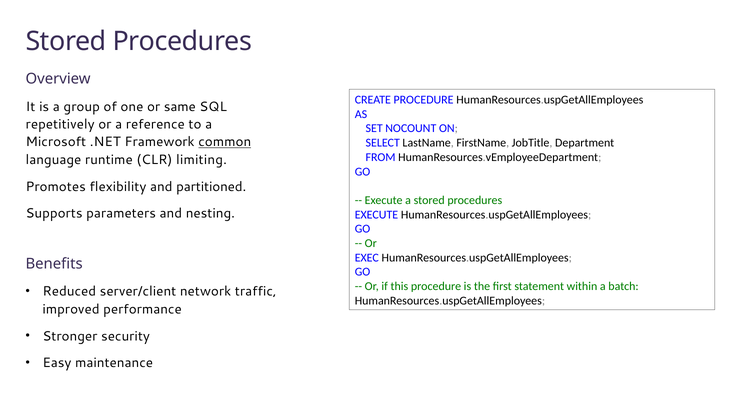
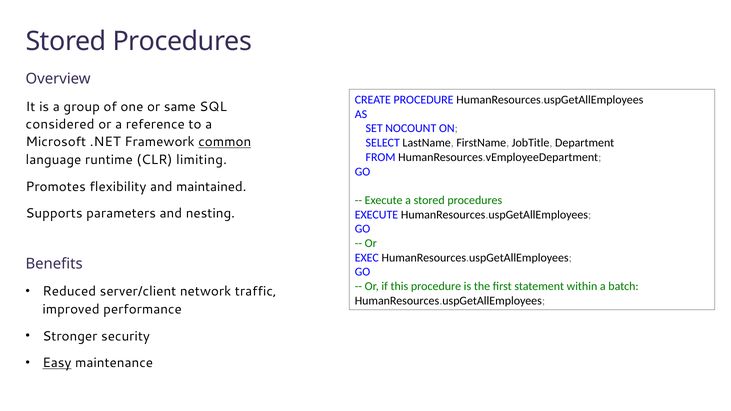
repetitively: repetitively -> considered (60, 124)
partitioned: partitioned -> maintained (211, 187)
Easy underline: none -> present (57, 363)
